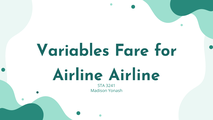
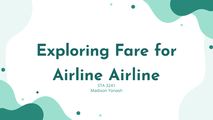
Variables: Variables -> Exploring (73, 50)
